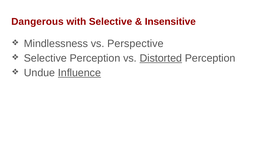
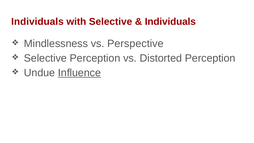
Dangerous: Dangerous -> Individuals (37, 22)
Insensitive: Insensitive -> Individuals (170, 22)
Distorted underline: present -> none (161, 58)
